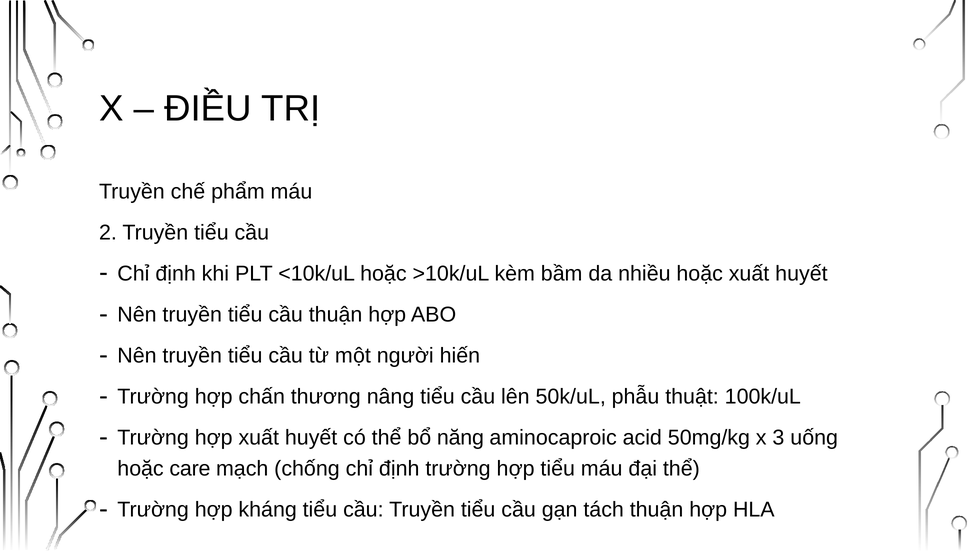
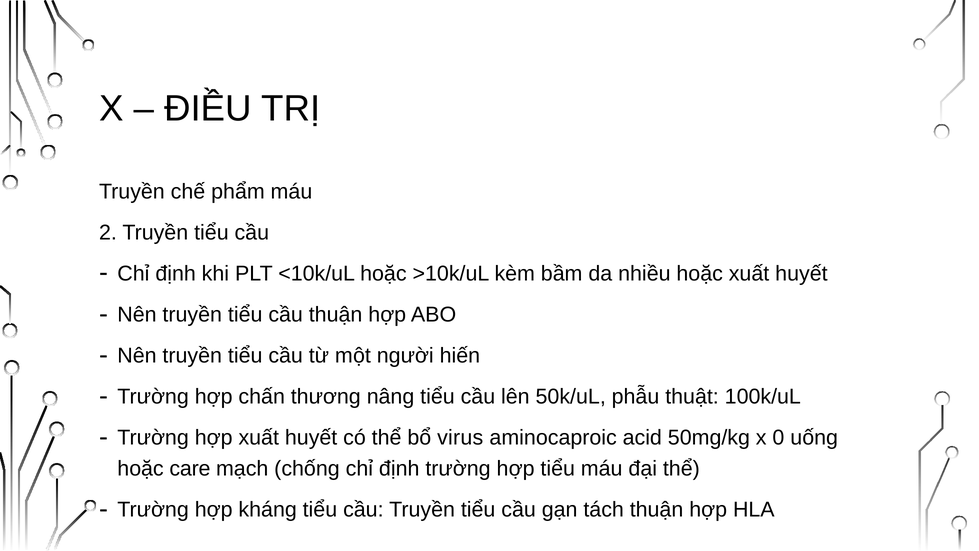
năng: năng -> virus (460, 438)
3: 3 -> 0 (778, 438)
